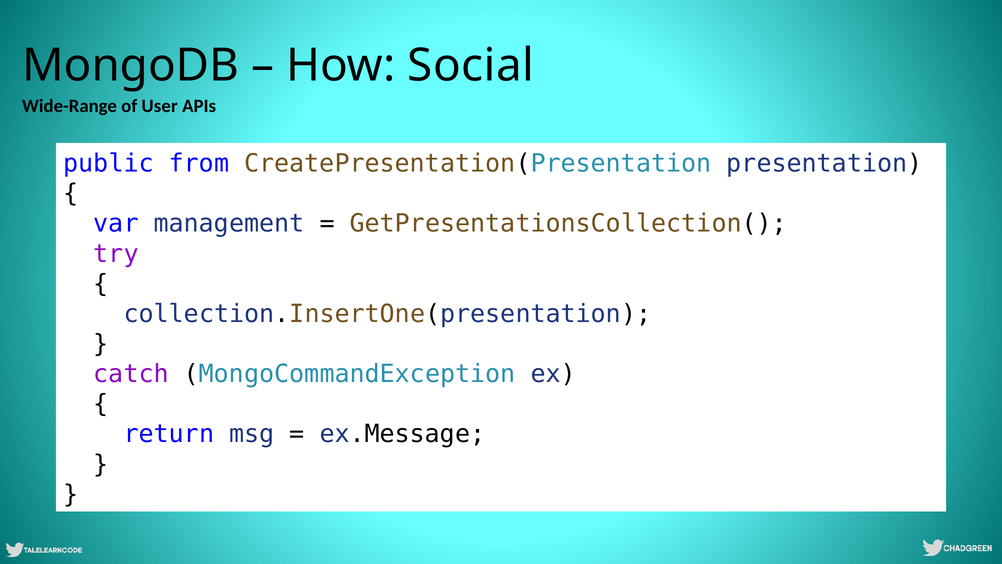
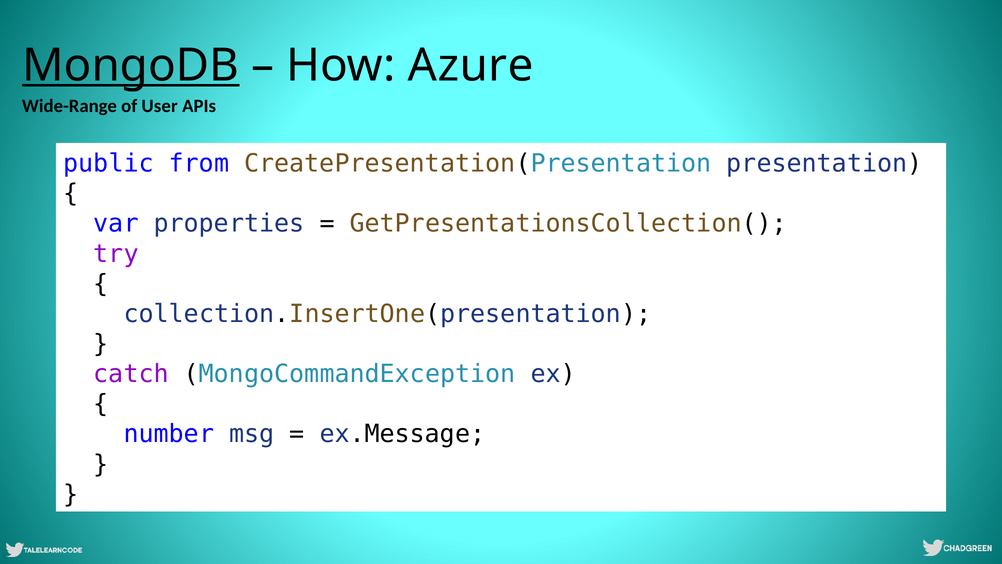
MongoDB underline: none -> present (131, 65)
Social: Social -> Azure (471, 65)
management: management -> properties (229, 224)
return: return -> number (169, 434)
